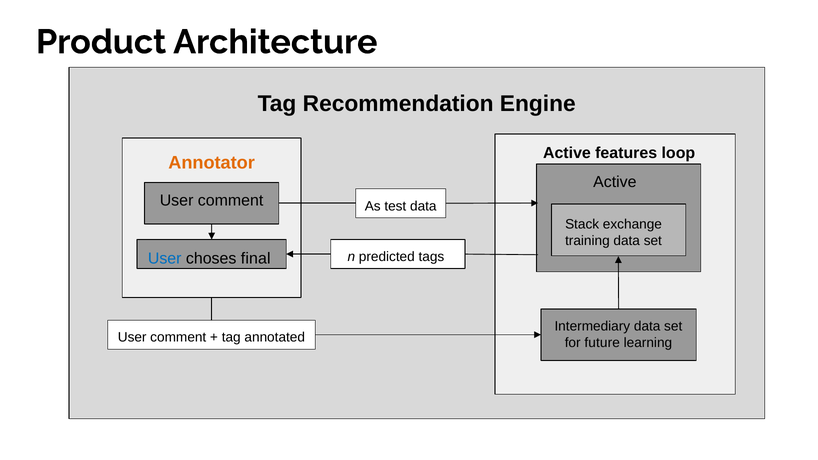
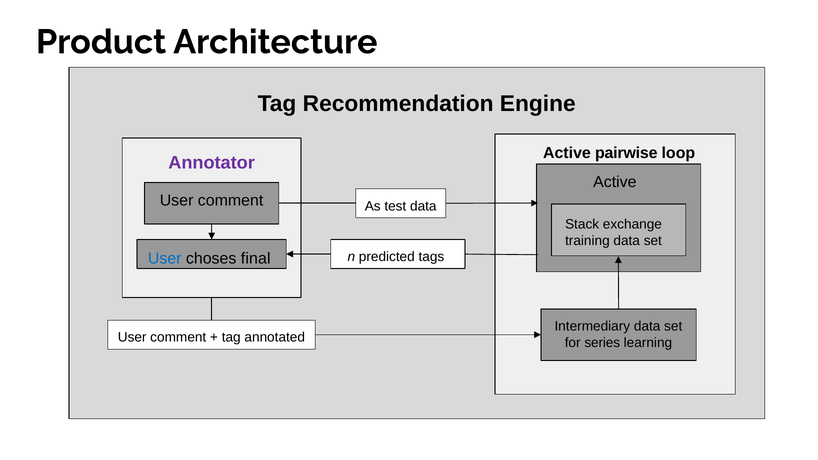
features: features -> pairwise (626, 153)
Annotator colour: orange -> purple (212, 163)
future: future -> series (602, 343)
